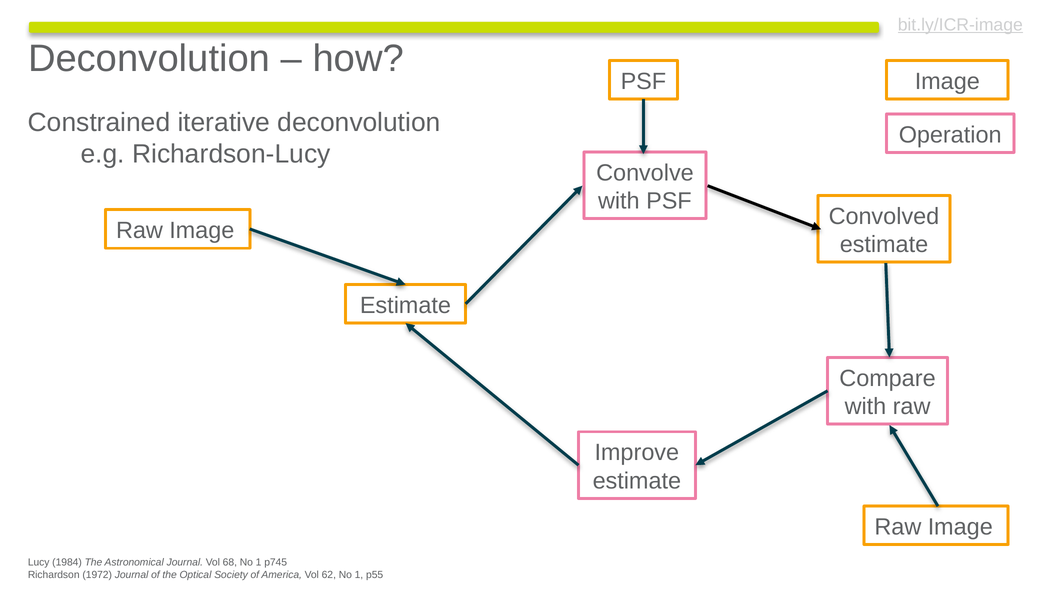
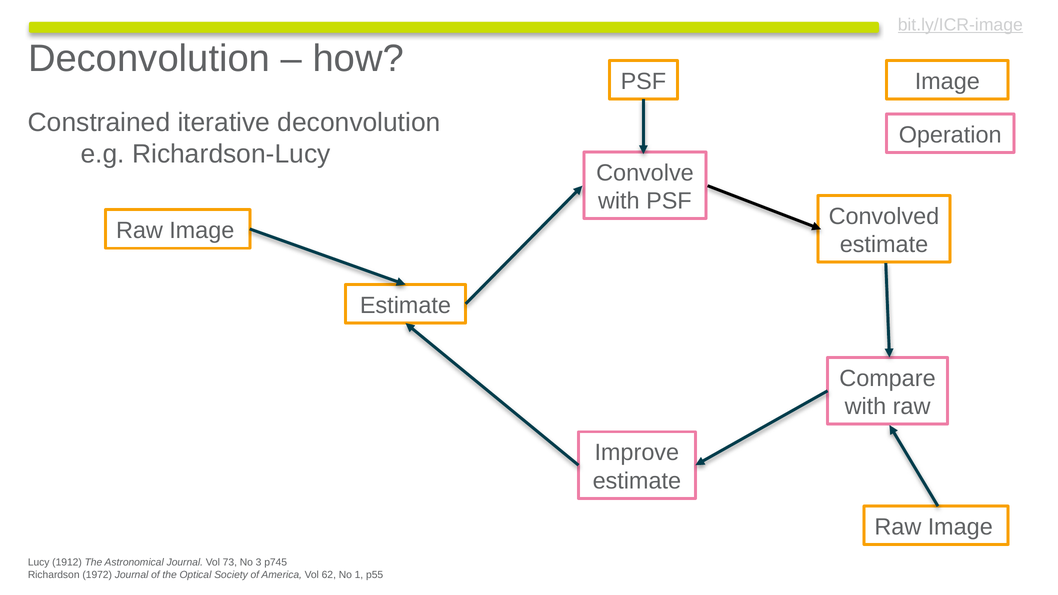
1984: 1984 -> 1912 (67, 563)
68: 68 -> 73 (230, 563)
1: 1 -> 3 (259, 563)
